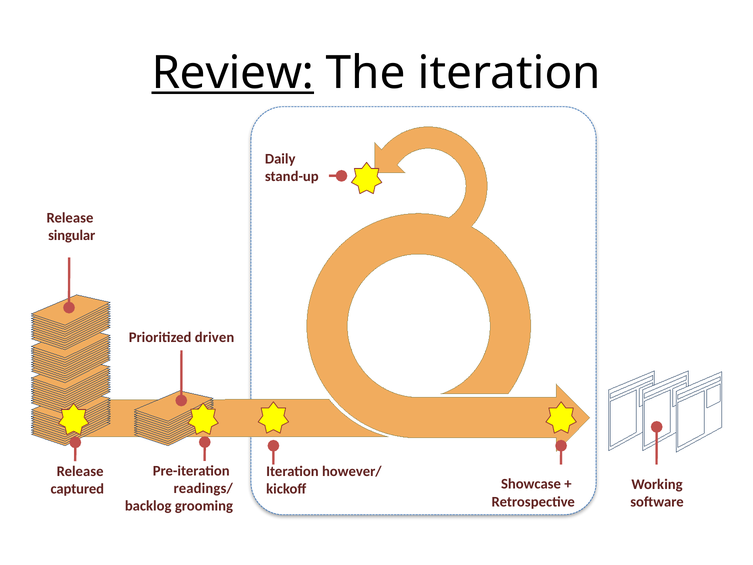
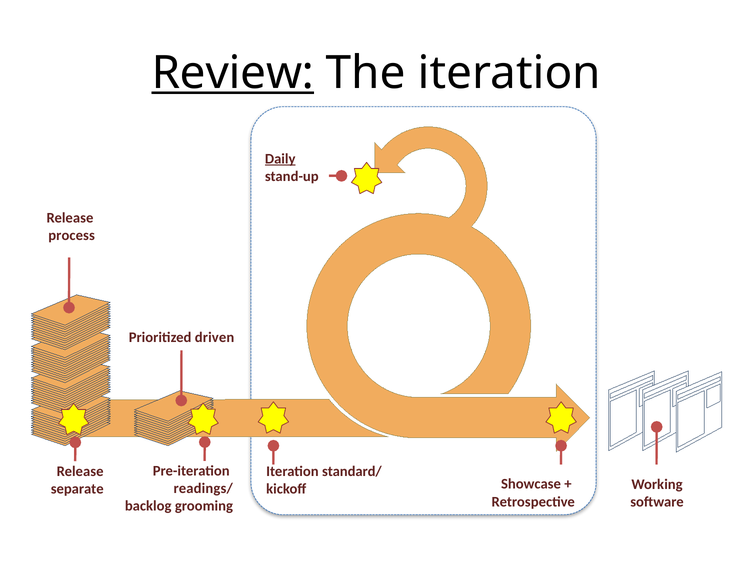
Daily underline: none -> present (280, 159)
singular: singular -> process (72, 235)
however/: however/ -> standard/ (352, 471)
captured: captured -> separate (77, 489)
